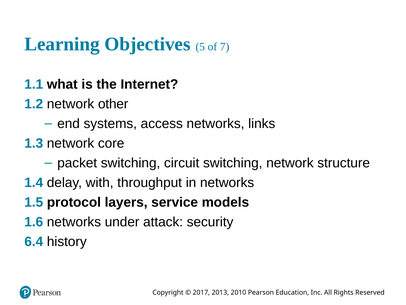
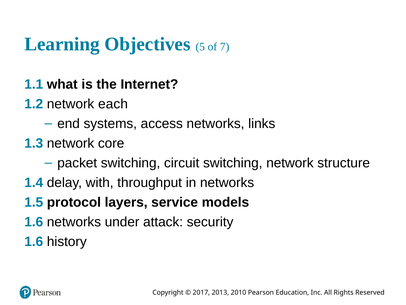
other: other -> each (113, 104)
6.4: 6.4 -> 1.6 (34, 241)
